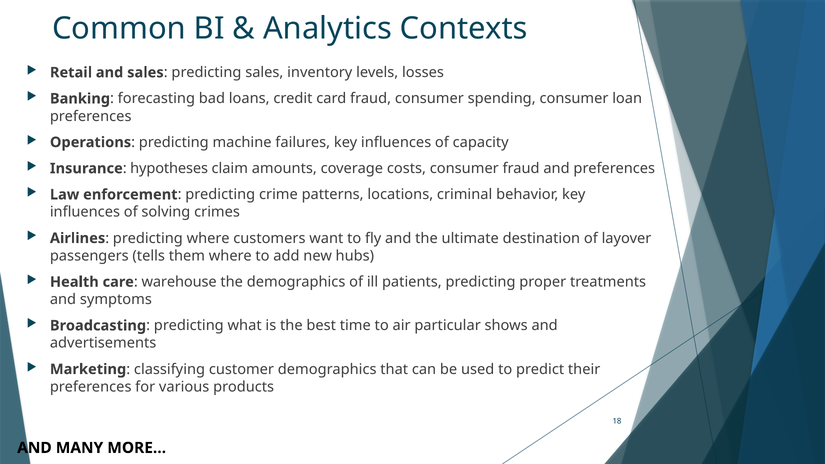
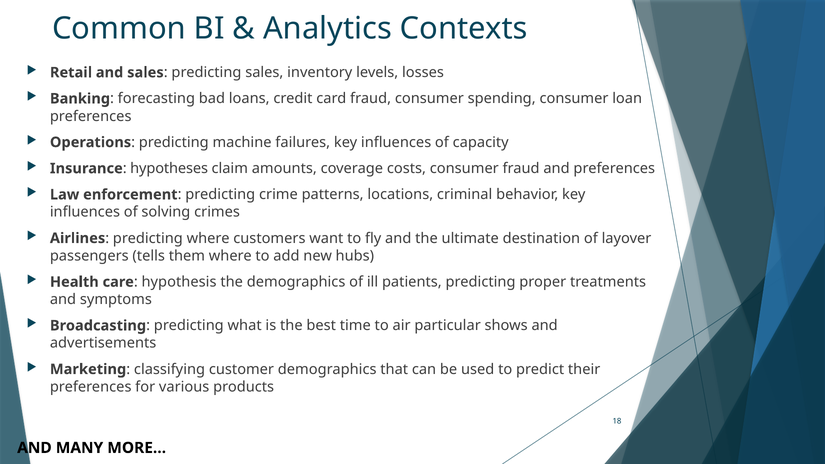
warehouse: warehouse -> hypothesis (179, 282)
